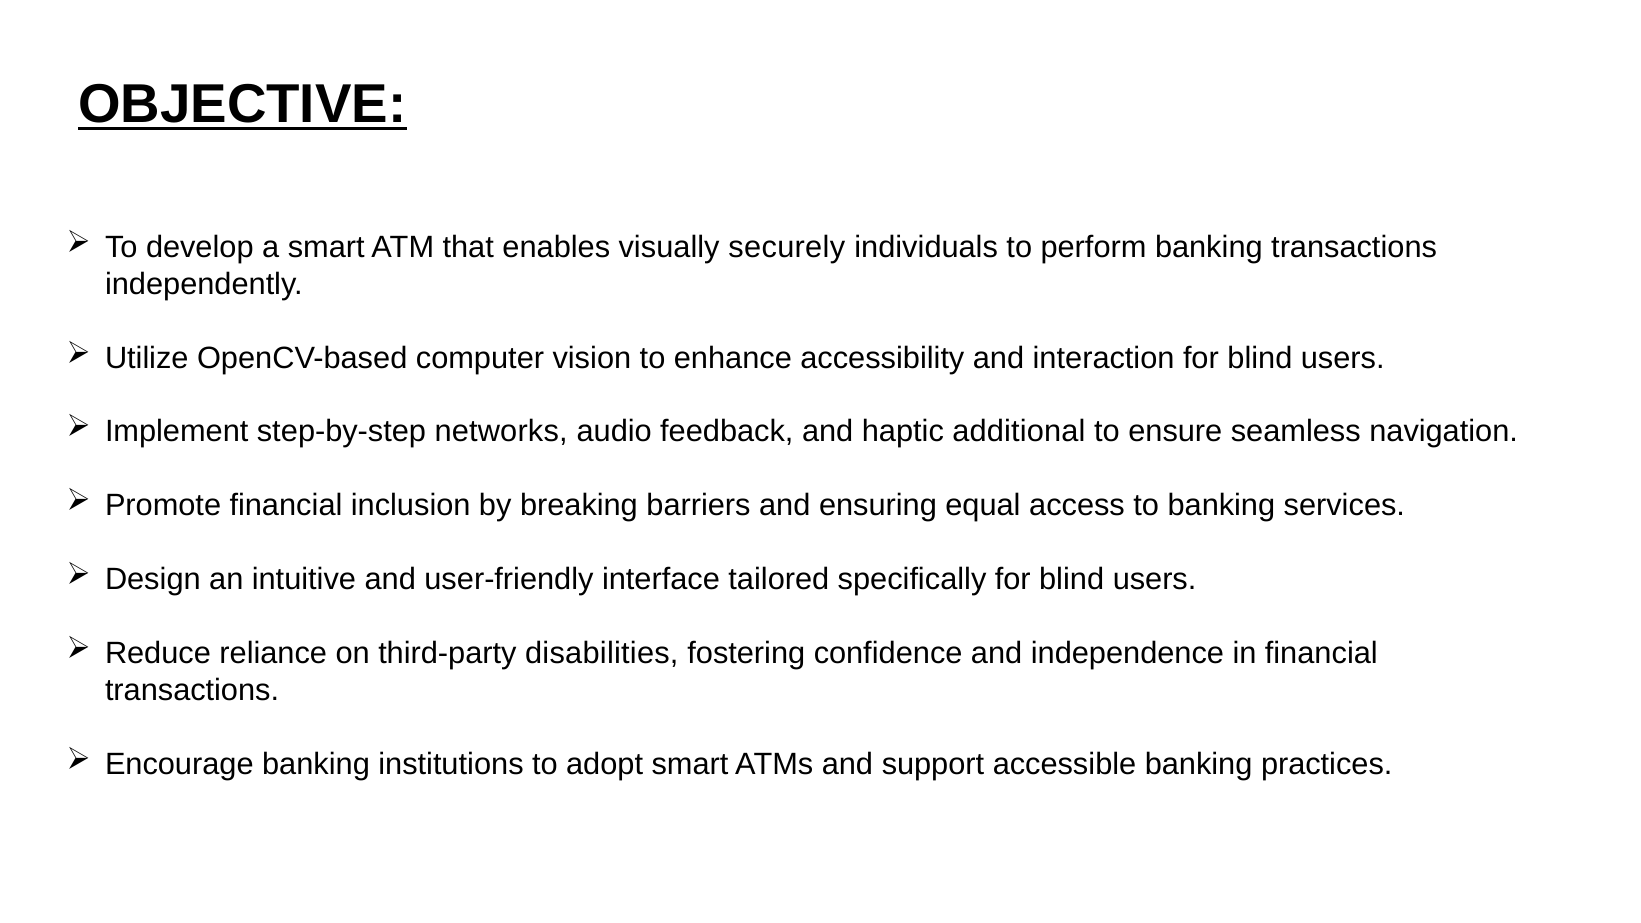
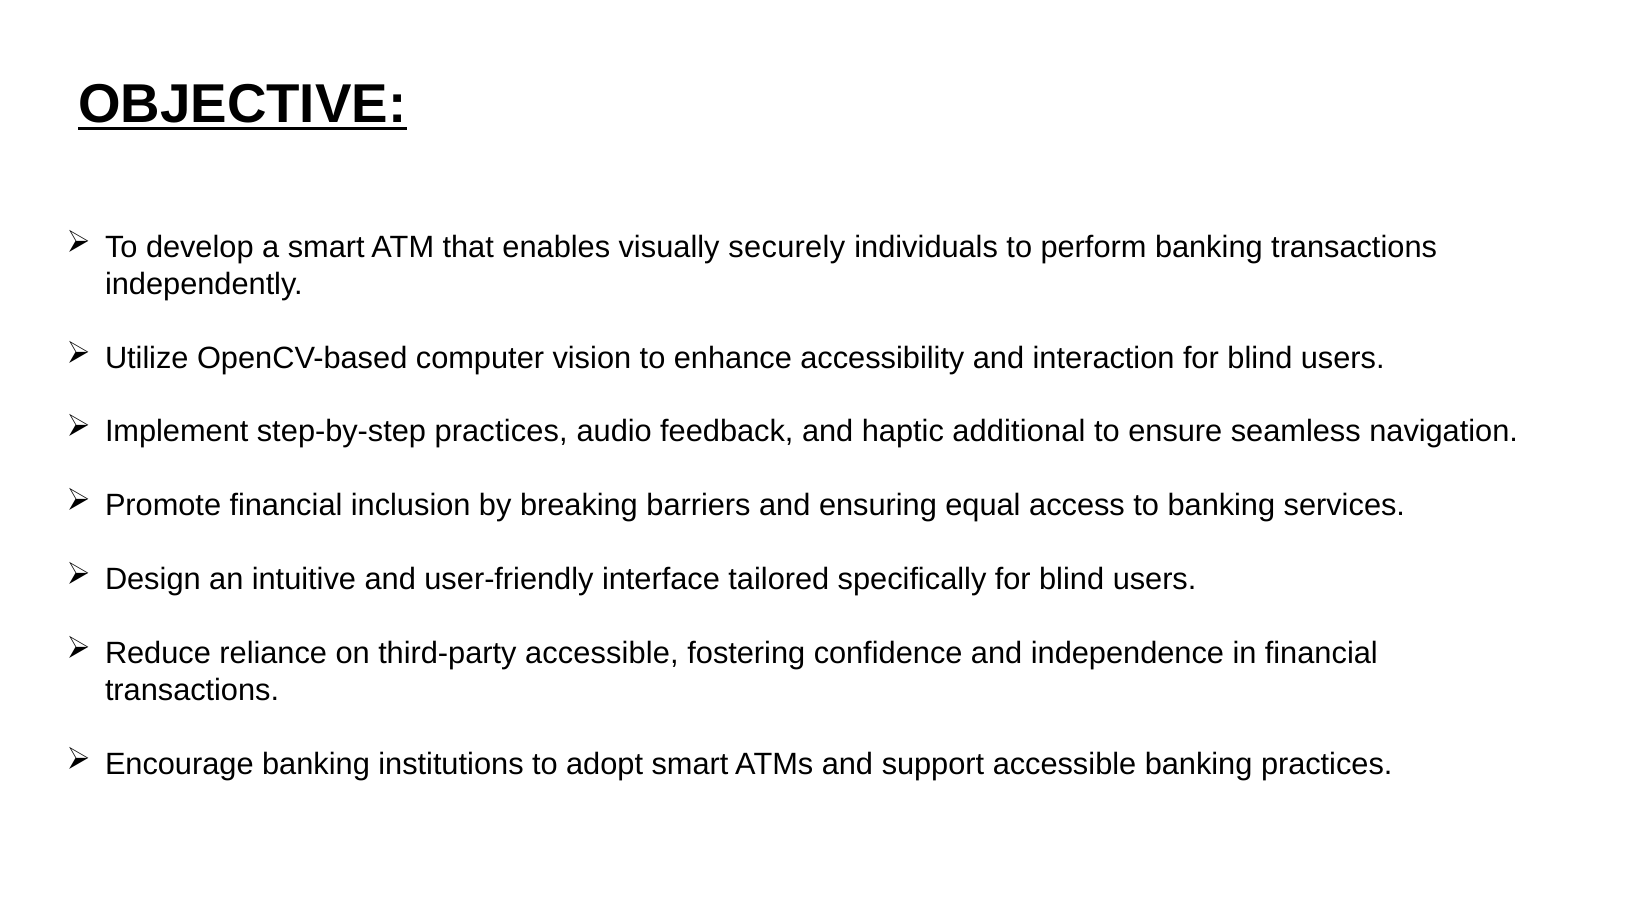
step-by-step networks: networks -> practices (501, 432)
third-party disabilities: disabilities -> accessible (602, 653)
